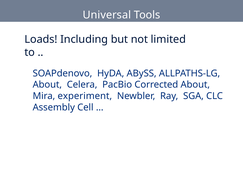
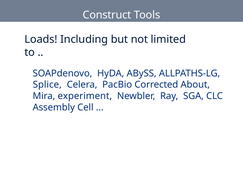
Universal: Universal -> Construct (107, 15)
About: About -> Splice (47, 85)
